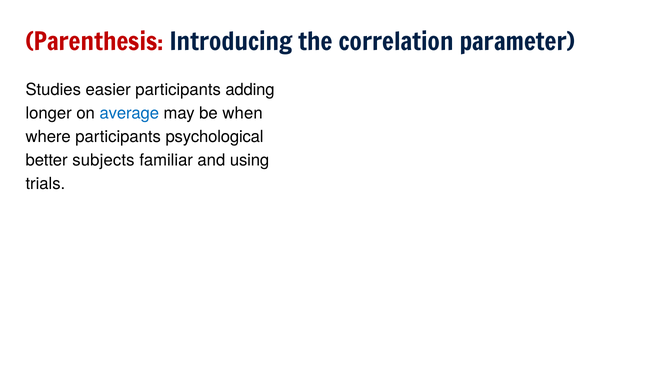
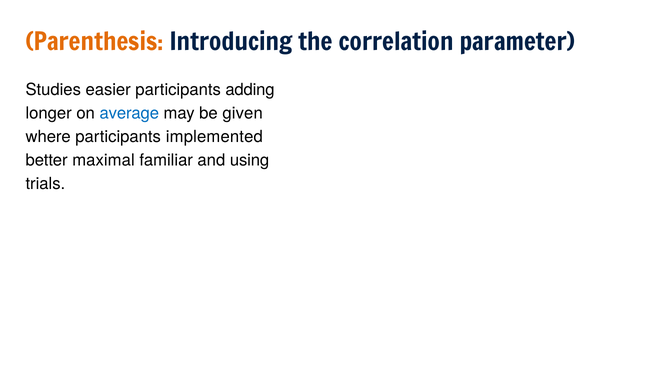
Parenthesis colour: red -> orange (95, 42)
when: when -> given (243, 113)
psychological: psychological -> implemented (214, 137)
subjects: subjects -> maximal (103, 160)
